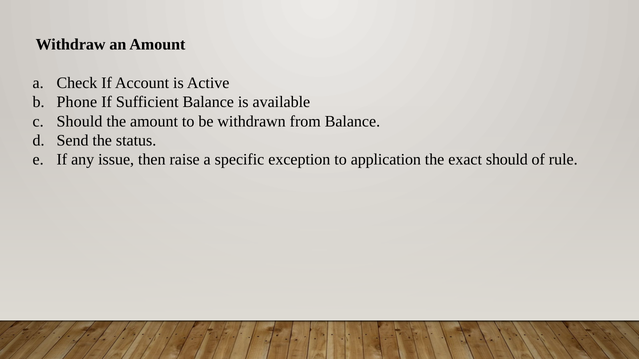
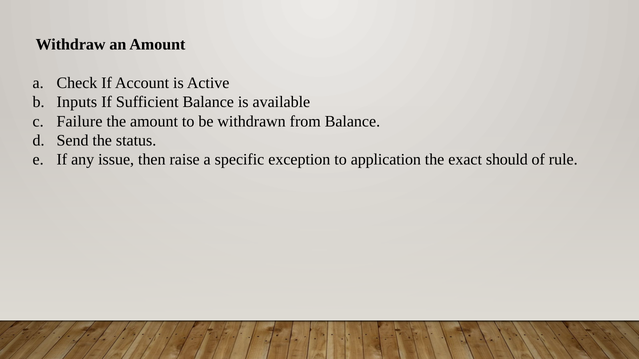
Phone: Phone -> Inputs (77, 102)
Should: Should -> Failure (80, 121)
